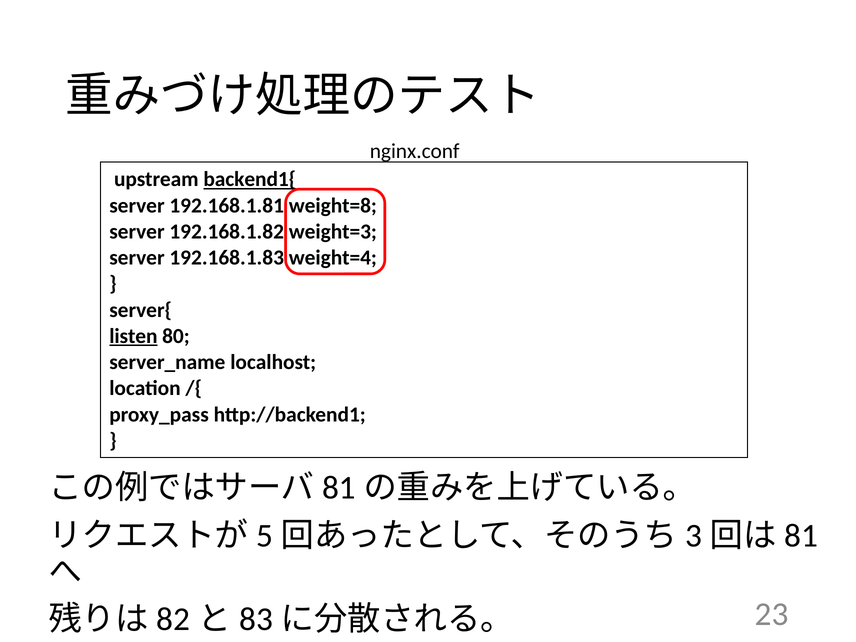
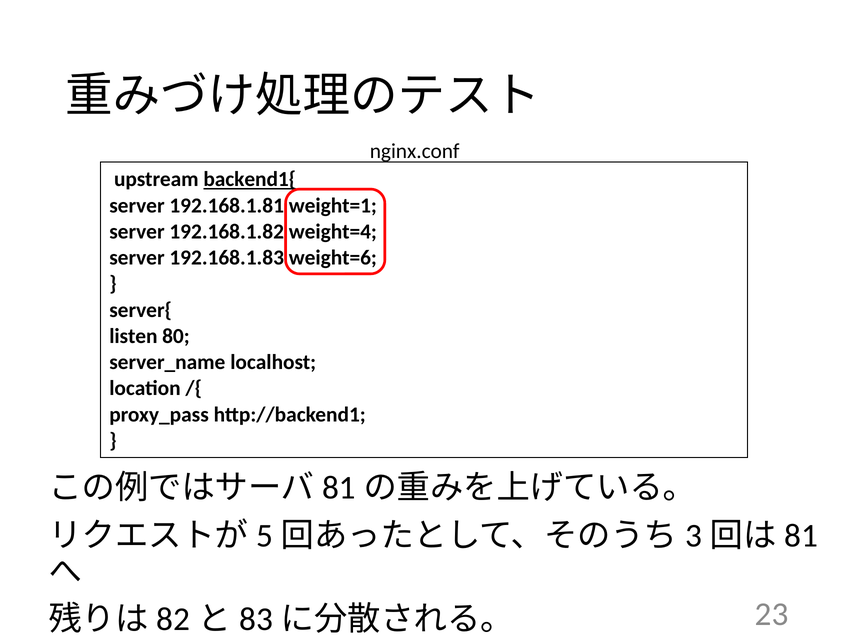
weight=8: weight=8 -> weight=1 (333, 206)
weight=3: weight=3 -> weight=4 (333, 232)
weight=4: weight=4 -> weight=6 (333, 258)
listen underline: present -> none (133, 336)
